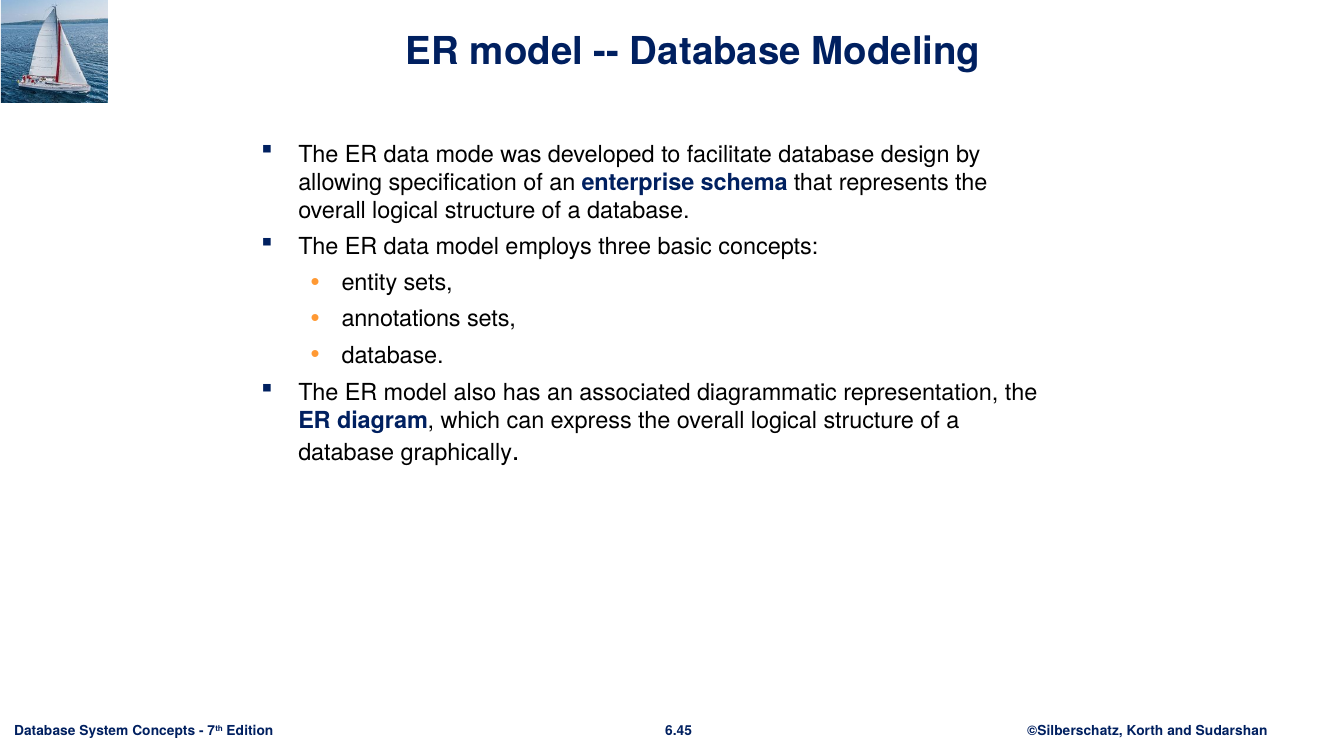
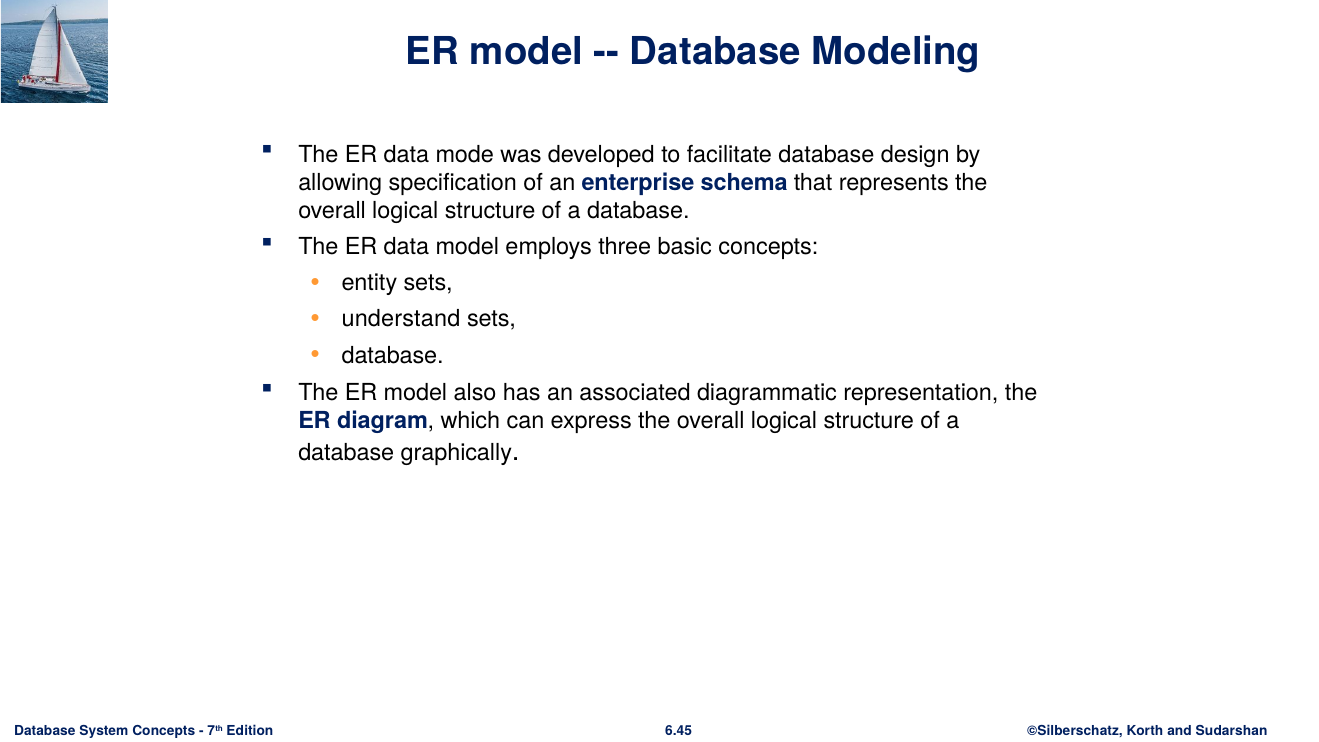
annotations: annotations -> understand (401, 319)
